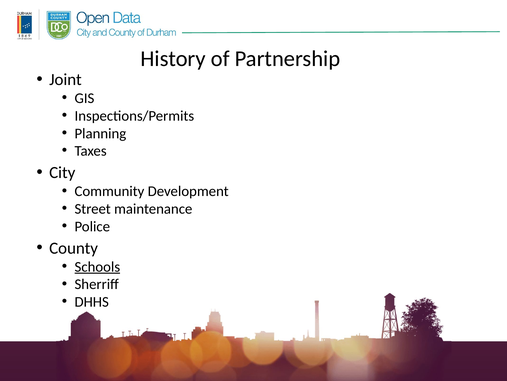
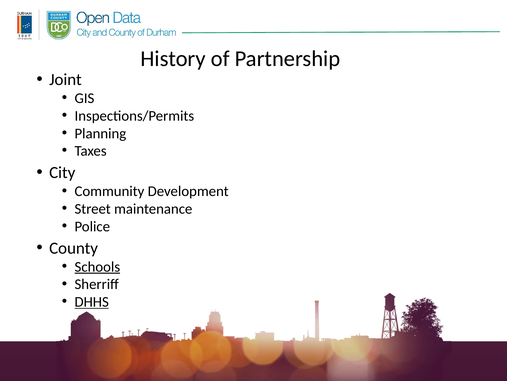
DHHS underline: none -> present (92, 301)
